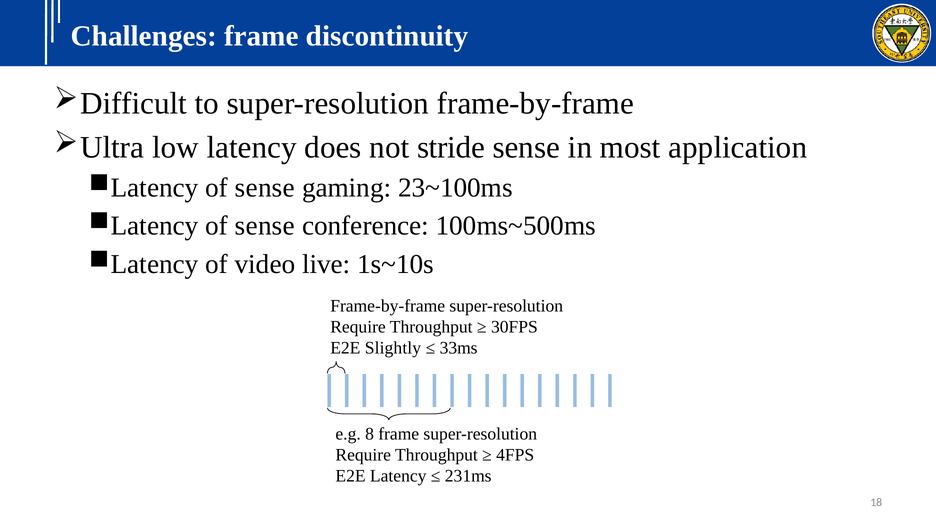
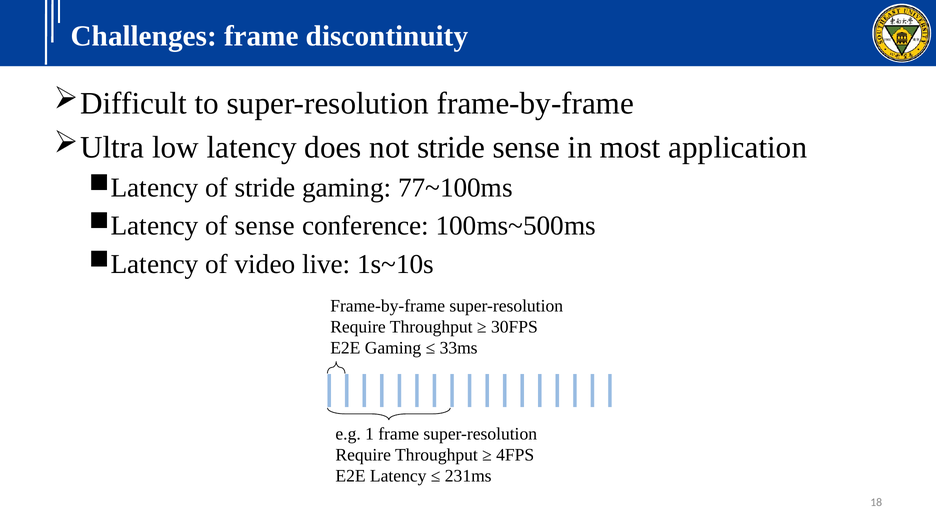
sense: sense -> stride (265, 188)
23~100ms: 23~100ms -> 77~100ms (455, 188)
E2E Slightly: Slightly -> Gaming (393, 348)
8: 8 -> 1 (370, 434)
